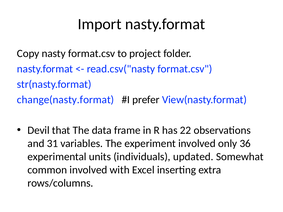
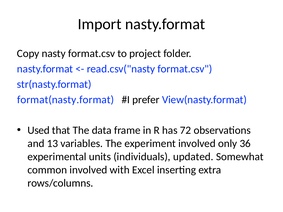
change(nasty.format: change(nasty.format -> format(nasty.format (66, 100)
Devil: Devil -> Used (39, 131)
22: 22 -> 72 (186, 131)
31: 31 -> 13 (52, 144)
